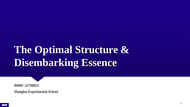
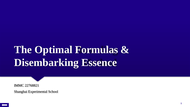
Structure: Structure -> Formulas (97, 50)
